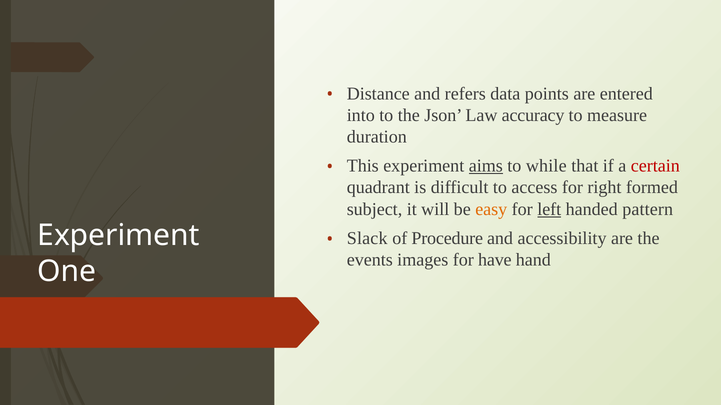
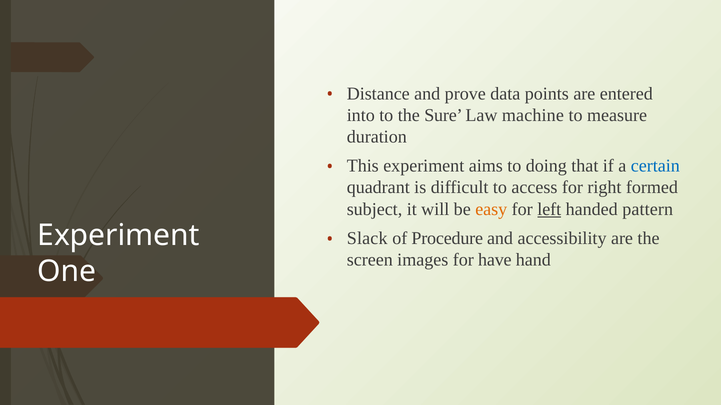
refers: refers -> prove (465, 94)
Json: Json -> Sure (443, 115)
accuracy: accuracy -> machine (533, 115)
aims underline: present -> none (486, 166)
while: while -> doing (546, 166)
certain colour: red -> blue (655, 166)
events: events -> screen (370, 260)
